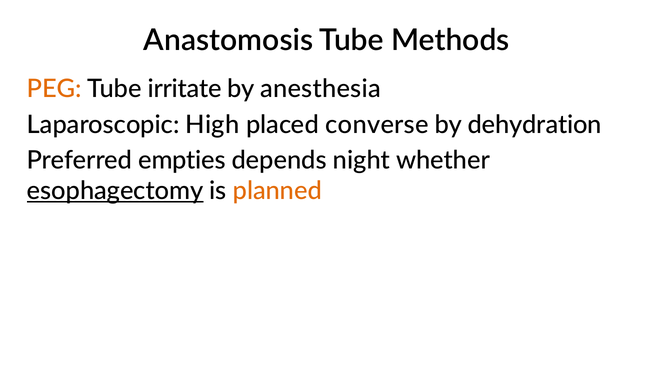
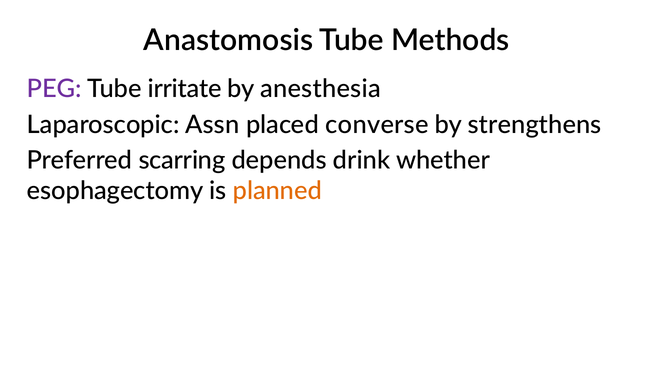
PEG colour: orange -> purple (54, 89)
High: High -> Assn (212, 125)
dehydration: dehydration -> strengthens (535, 125)
empties: empties -> scarring (182, 161)
night: night -> drink (362, 161)
esophagectomy underline: present -> none (115, 191)
